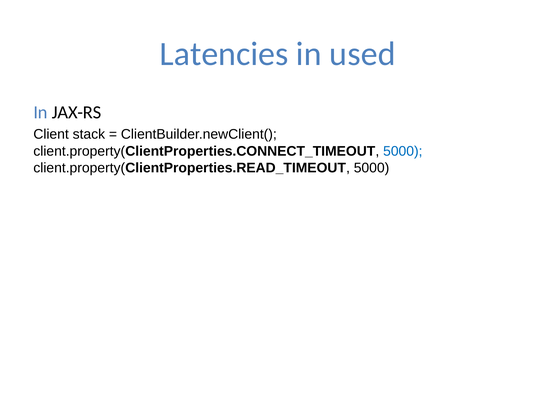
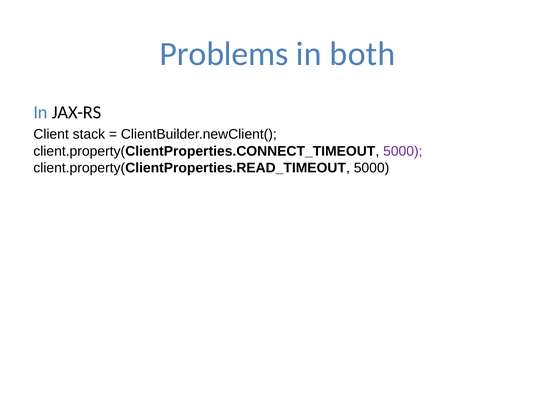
Latencies: Latencies -> Problems (224, 54)
used: used -> both (362, 54)
5000 colour: blue -> purple (403, 151)
